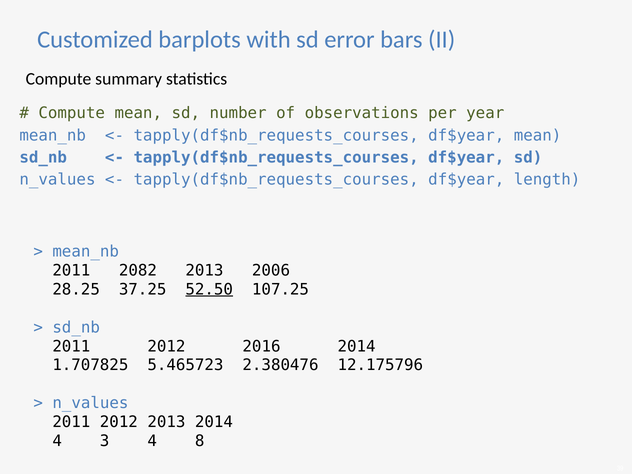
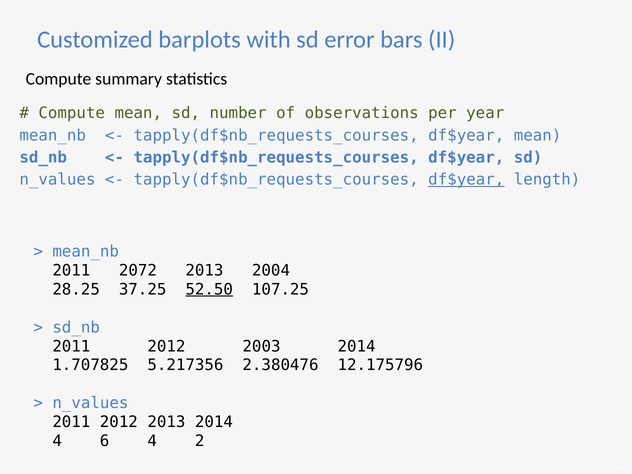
df$year underline: none -> present (466, 180)
2082: 2082 -> 2072 (138, 270)
2006: 2006 -> 2004 (271, 270)
2016: 2016 -> 2003 (262, 346)
5.465723: 5.465723 -> 5.217356 (185, 365)
3: 3 -> 6 (105, 441)
8: 8 -> 2 (200, 441)
